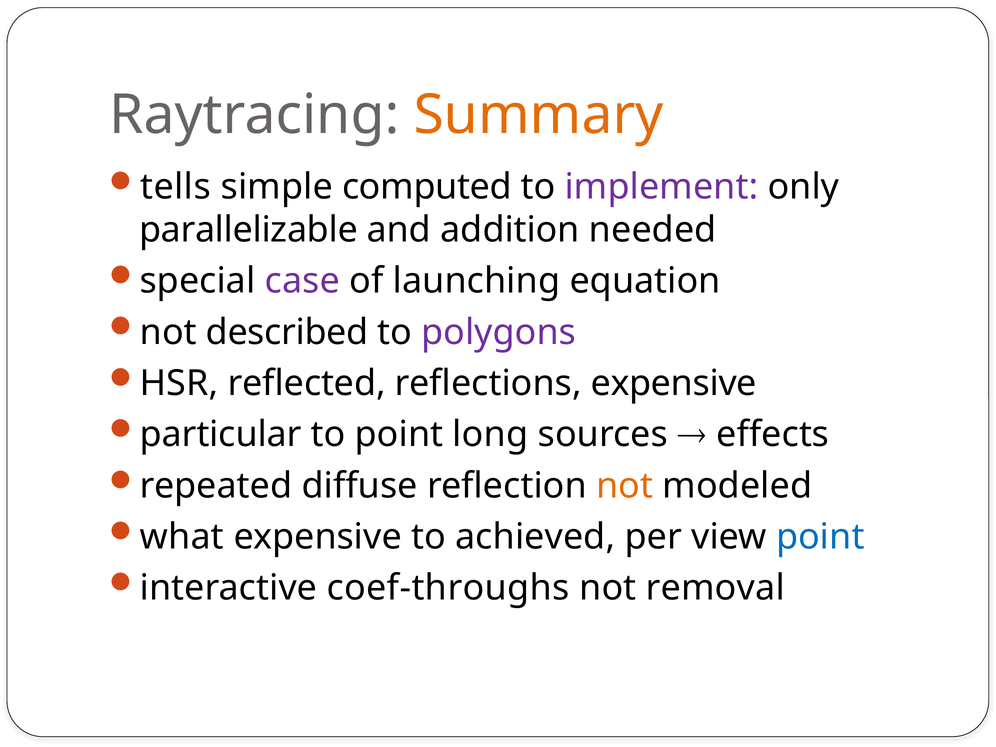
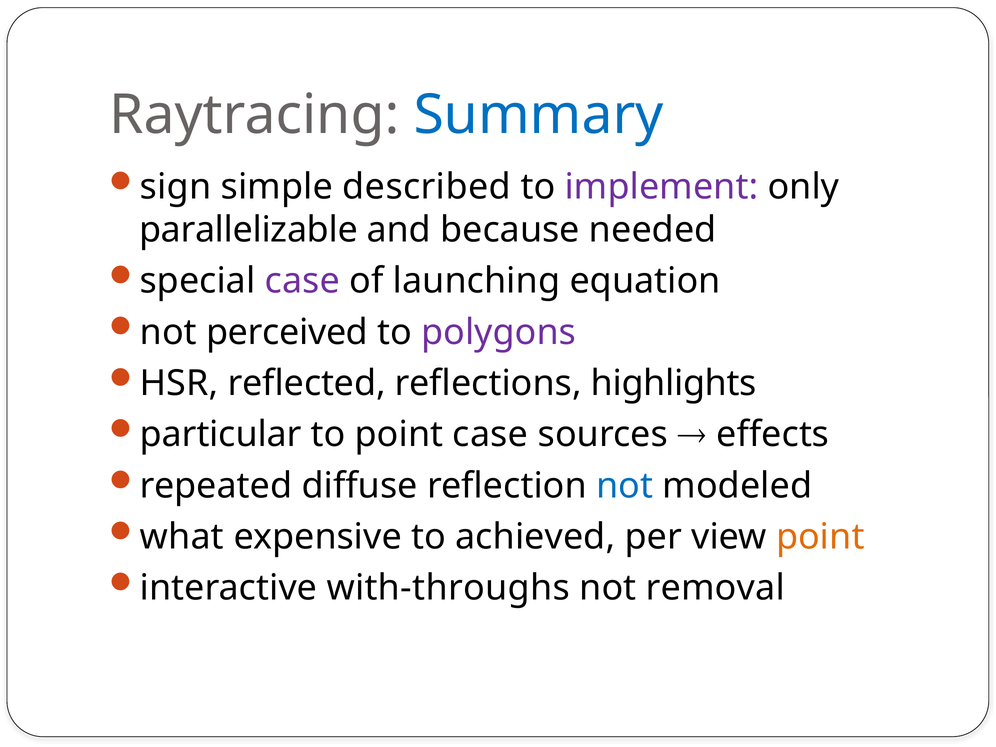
Summary colour: orange -> blue (539, 115)
tells: tells -> sign (176, 187)
computed: computed -> described (427, 187)
addition: addition -> because (510, 230)
described: described -> perceived (287, 332)
reflections expensive: expensive -> highlights (674, 383)
point long: long -> case (490, 435)
not colour: orange -> blue (625, 486)
point colour: blue -> orange (820, 537)
coef-throughs: coef-throughs -> with-throughs (448, 588)
